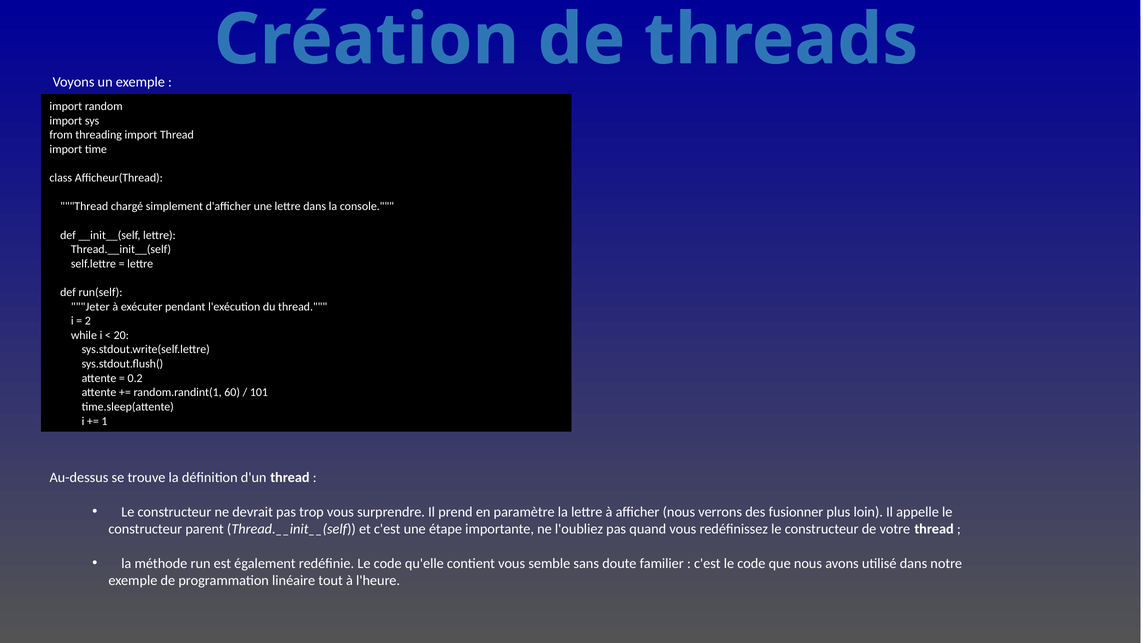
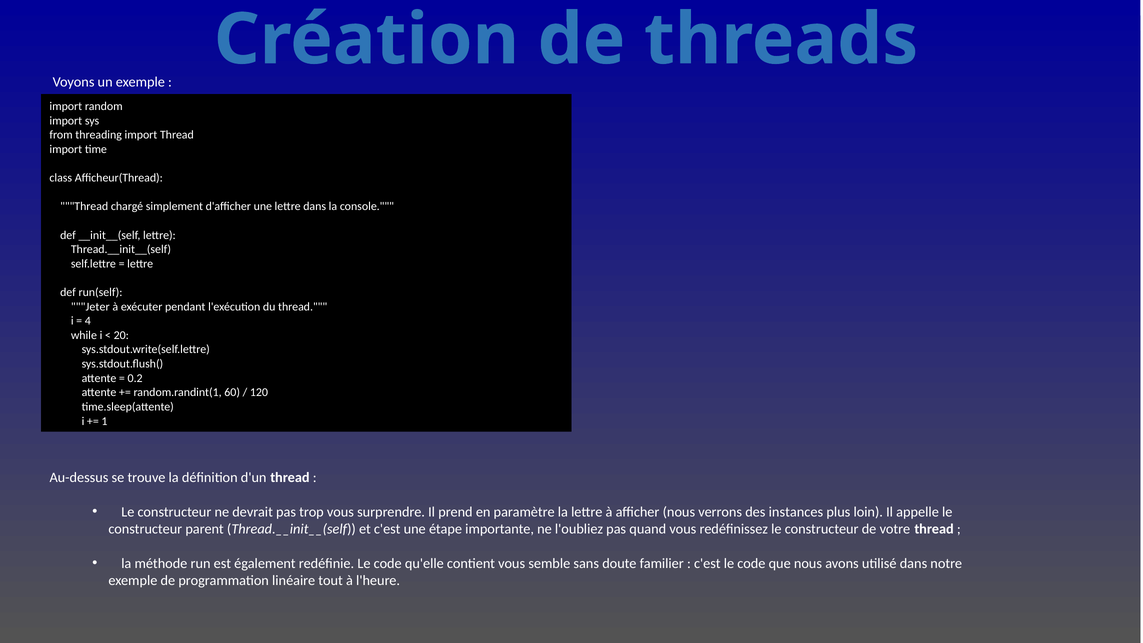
2: 2 -> 4 (88, 321)
101: 101 -> 120 (259, 392)
fusionner: fusionner -> instances (796, 512)
